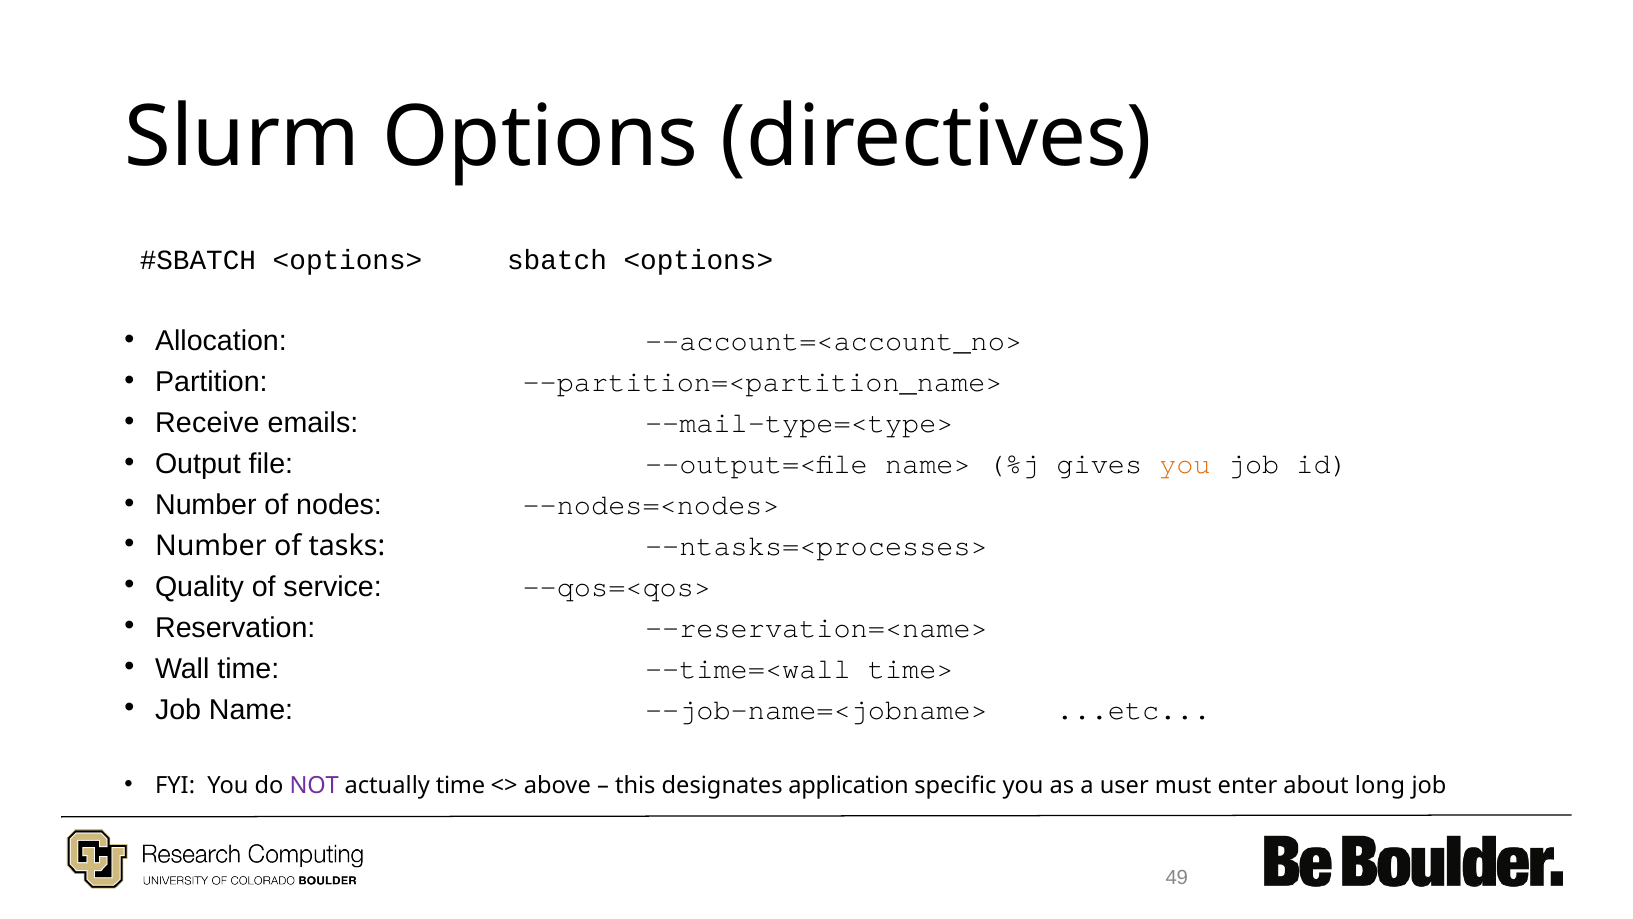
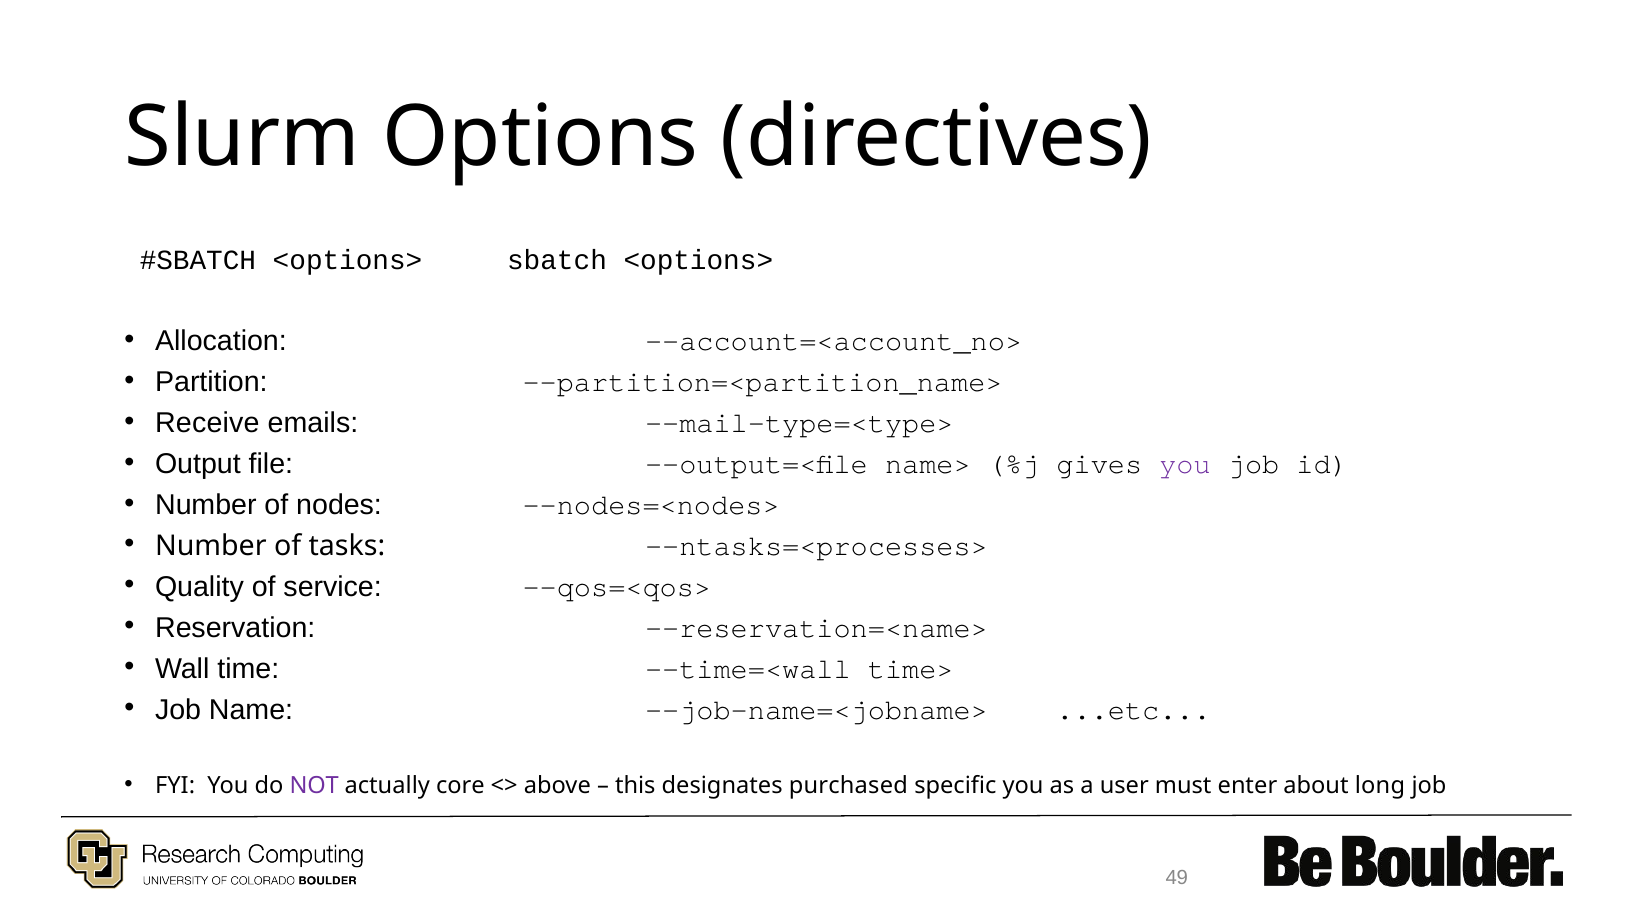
you colour: orange -> purple (1185, 464)
actually time: time -> core (460, 786)
application: application -> purchased (848, 786)
